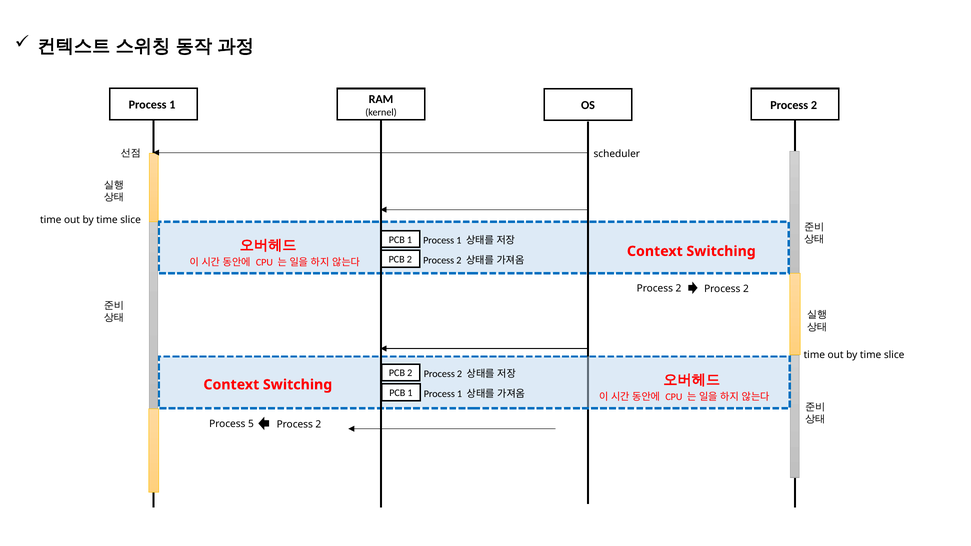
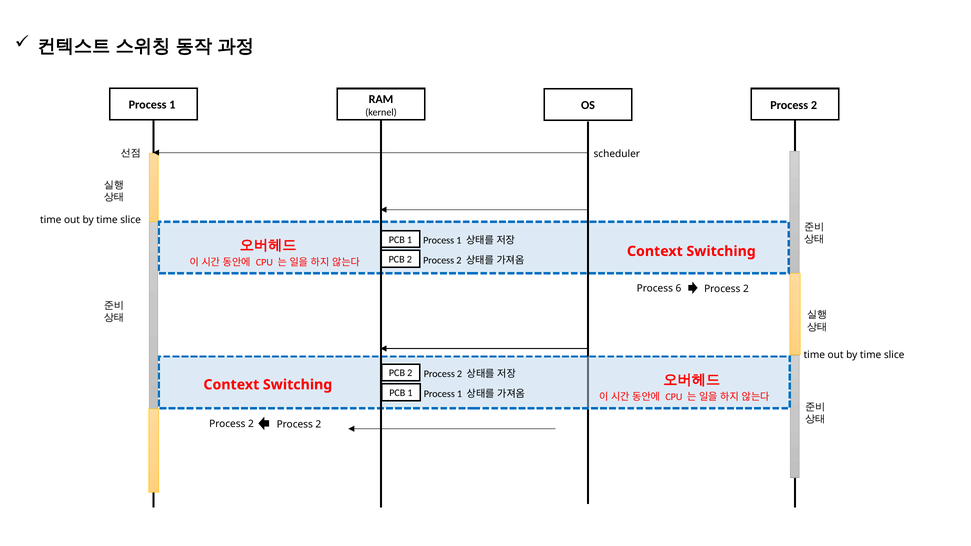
2: 2 -> 6 (678, 289)
5: 5 -> 2 (251, 424)
